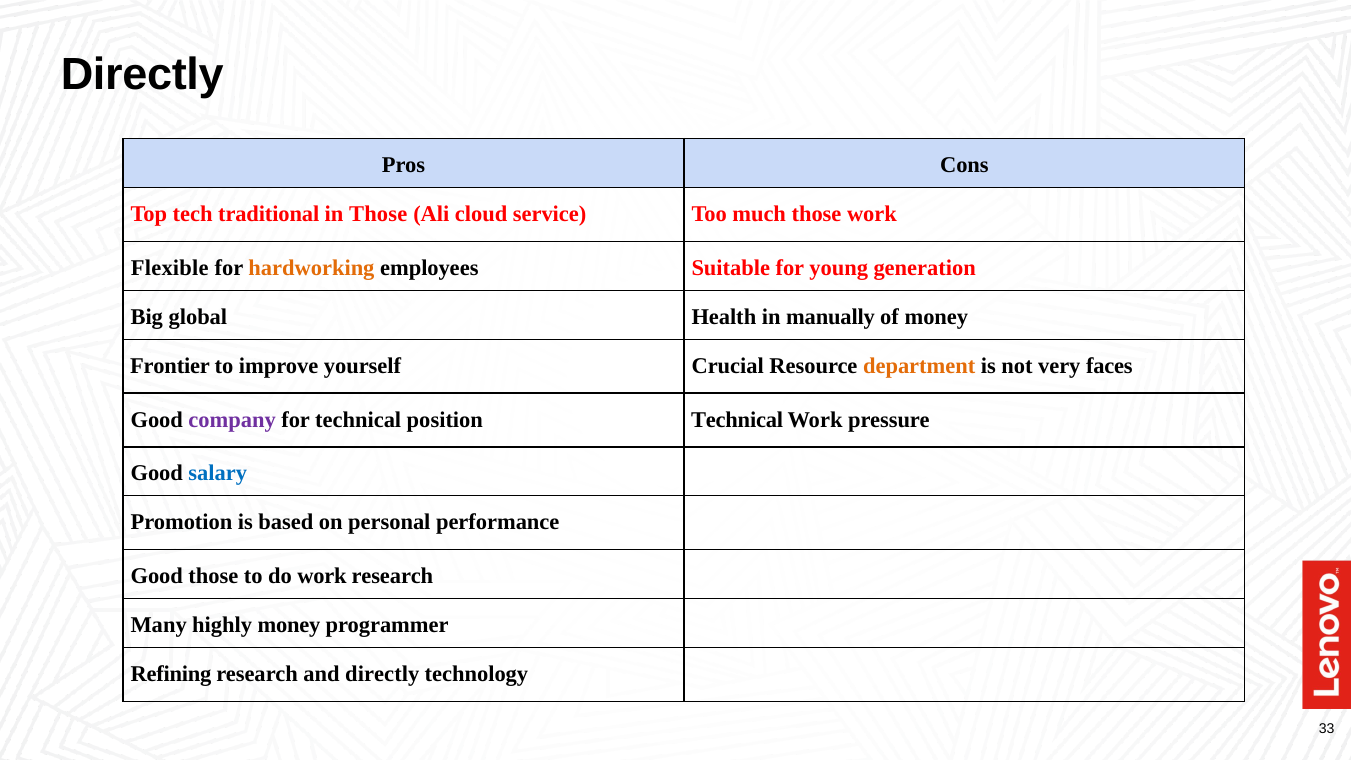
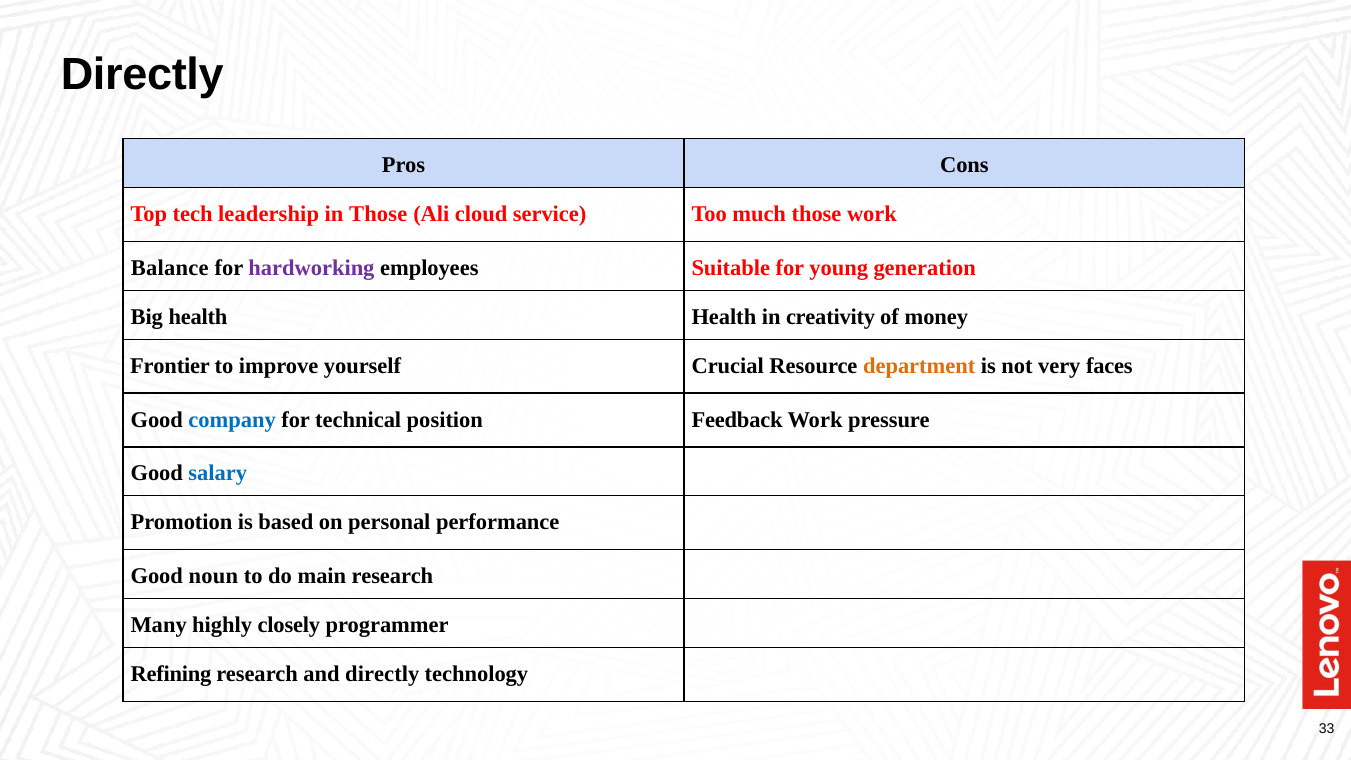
traditional: traditional -> leadership (269, 214)
Flexible: Flexible -> Balance (170, 268)
hardworking colour: orange -> purple (311, 268)
Big global: global -> health (198, 317)
manually: manually -> creativity (831, 317)
company colour: purple -> blue (232, 420)
position Technical: Technical -> Feedback (737, 420)
Good those: those -> noun (213, 576)
do work: work -> main (322, 576)
highly money: money -> closely (289, 625)
